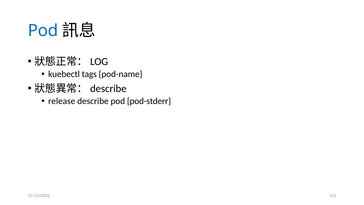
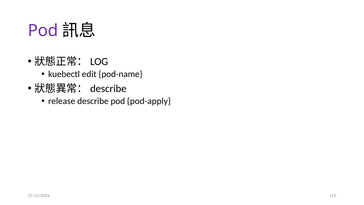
Pod colour: blue -> purple (43, 31)
tags: tags -> edit (89, 74)
pod-stderr: pod-stderr -> pod-apply (149, 101)
